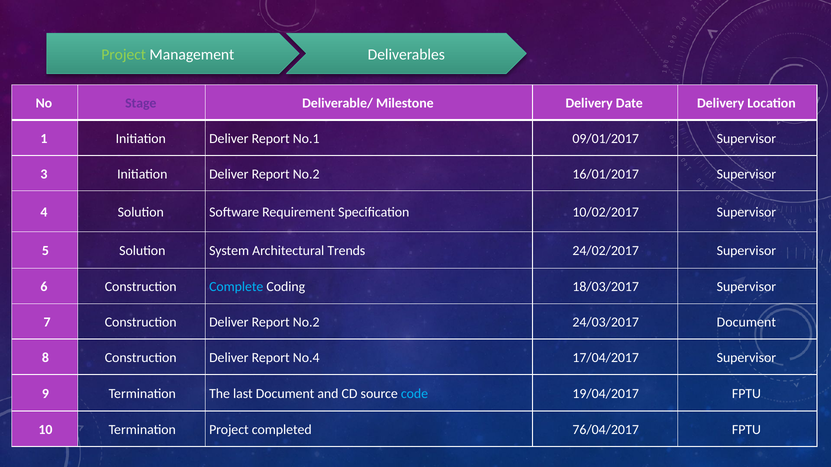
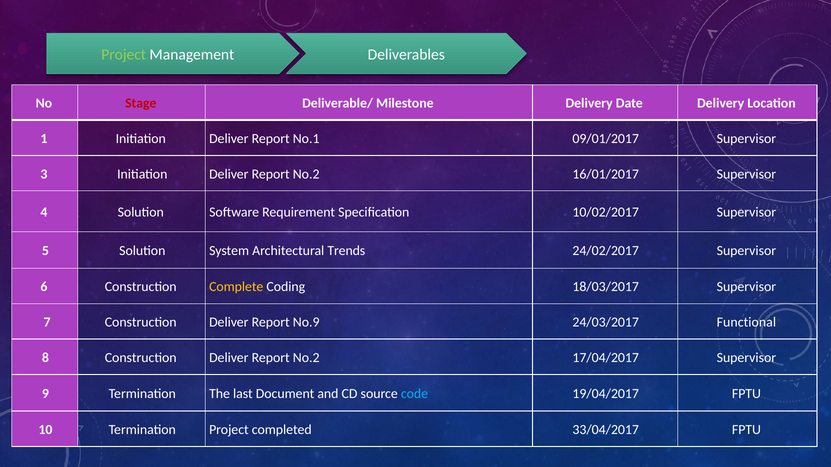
Stage colour: purple -> red (141, 103)
Complete colour: light blue -> yellow (236, 287)
Construction Deliver Report No.2: No.2 -> No.9 (306, 323)
24/03/2017 Document: Document -> Functional (746, 323)
Construction Deliver Report No.4: No.4 -> No.2 (306, 358)
76/04/2017: 76/04/2017 -> 33/04/2017 (606, 430)
